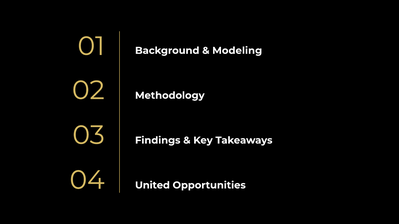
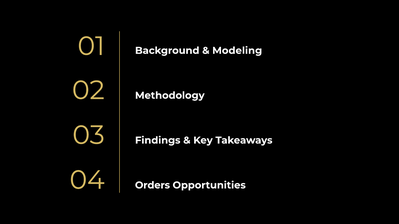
United: United -> Orders (152, 186)
